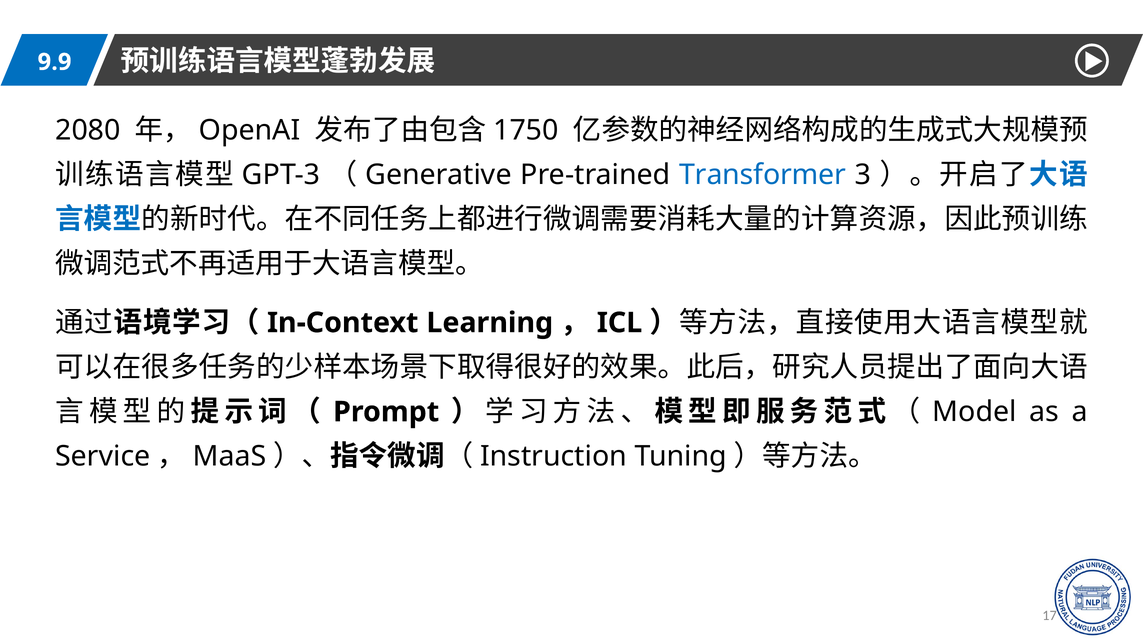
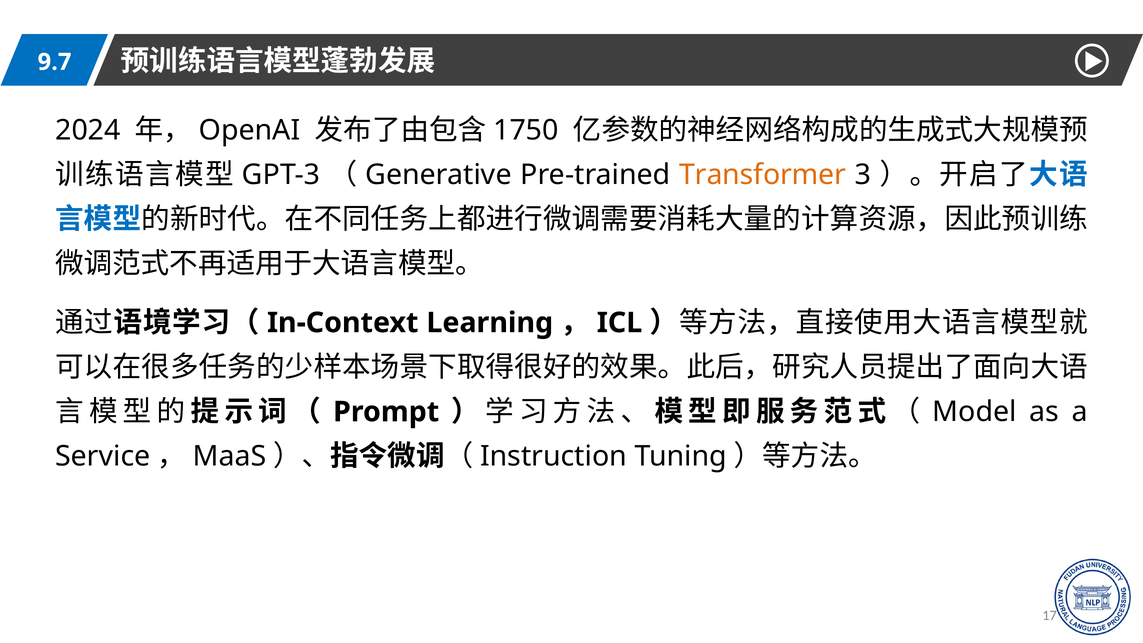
9.9: 9.9 -> 9.7 (55, 62)
2080: 2080 -> 2024 (88, 130)
Transformer colour: blue -> orange (763, 175)
